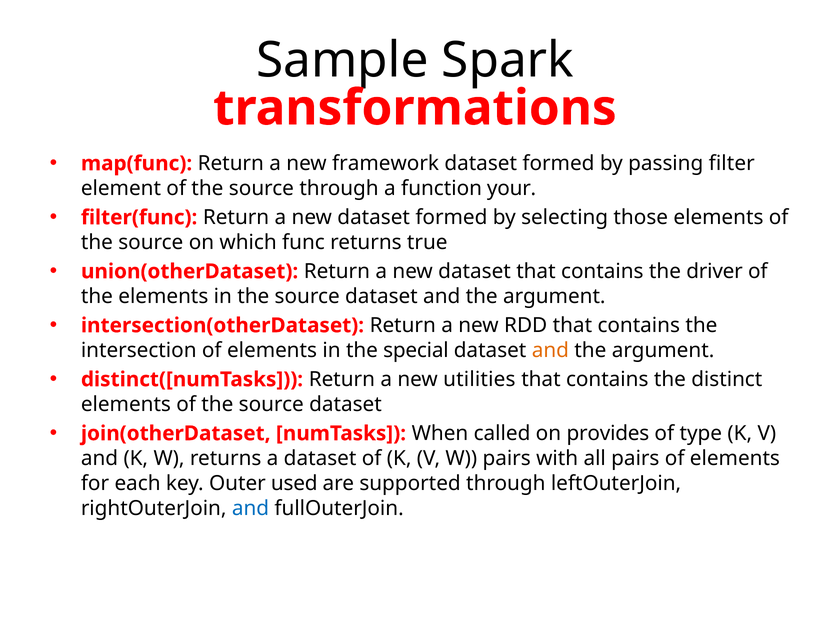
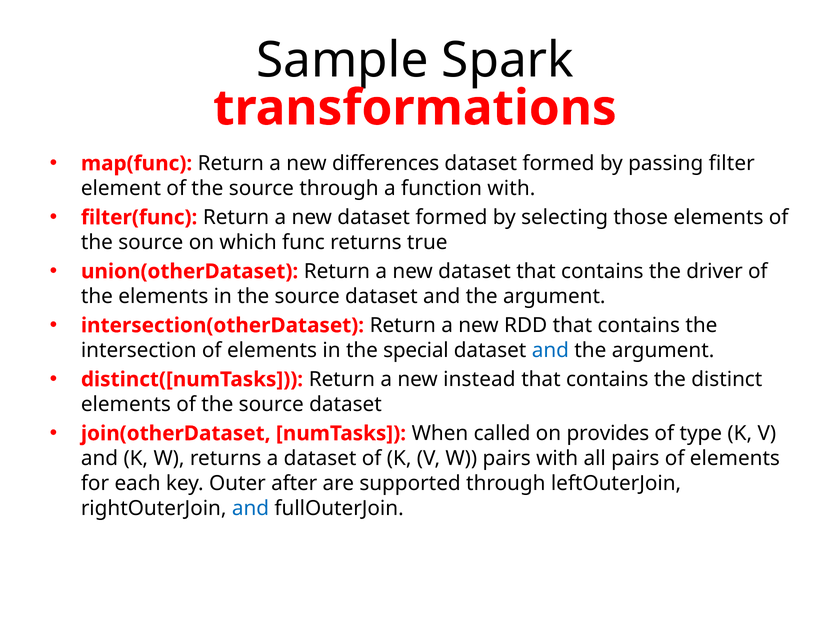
framework: framework -> differences (386, 163)
function your: your -> with (511, 188)
and colour: orange -> blue (550, 350)
utilities: utilities -> instead (479, 379)
used: used -> after (294, 483)
